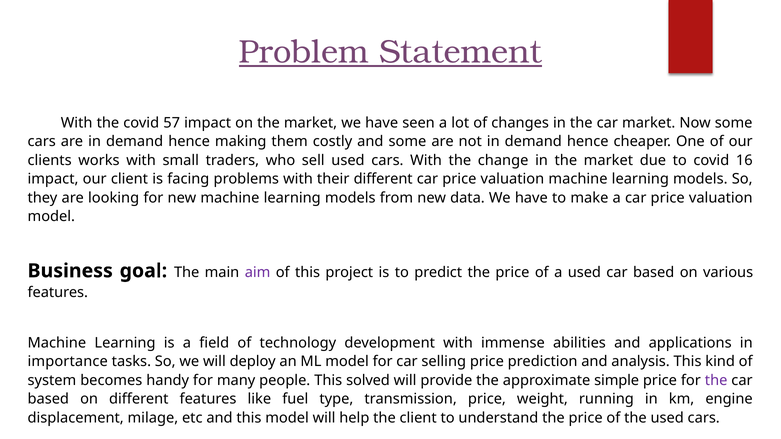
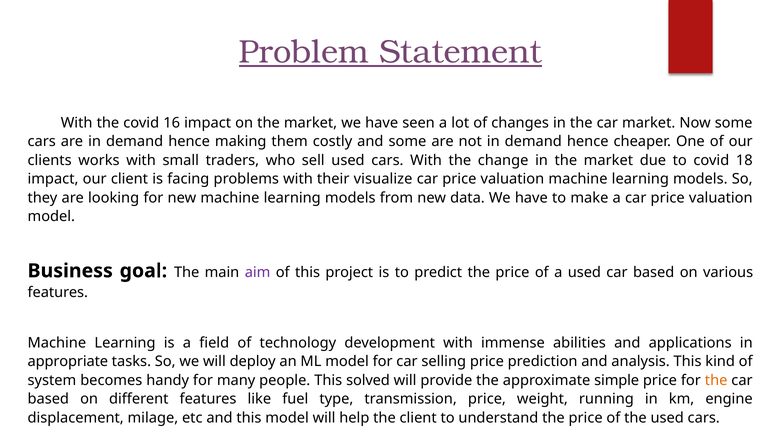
57: 57 -> 16 (172, 123)
16: 16 -> 18 (744, 160)
their different: different -> visualize (383, 179)
importance: importance -> appropriate (68, 362)
the colour: purple -> orange (716, 381)
